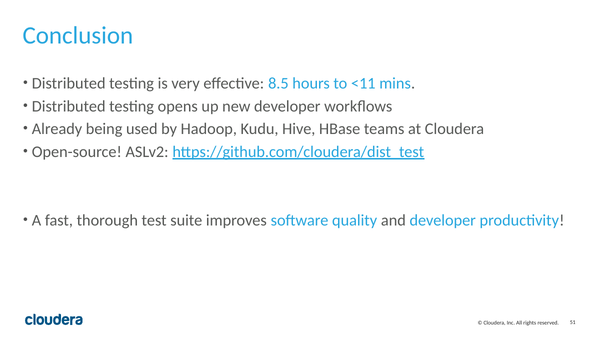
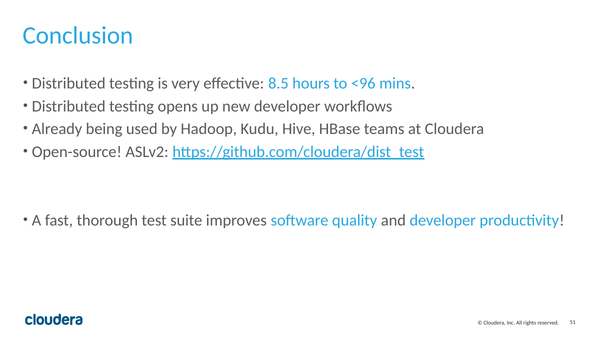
<11: <11 -> <96 (363, 84)
